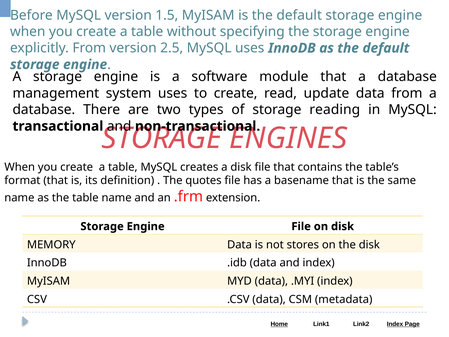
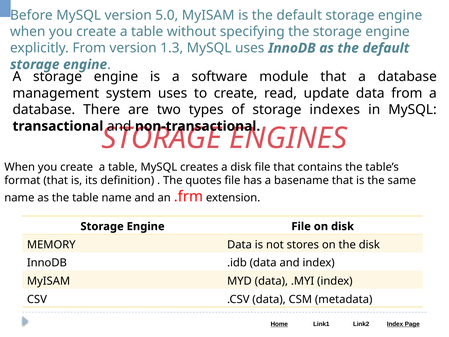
1.5: 1.5 -> 5.0 (167, 15)
2.5: 2.5 -> 1.3 (172, 48)
reading: reading -> indexes (335, 110)
